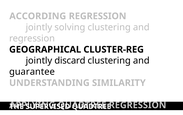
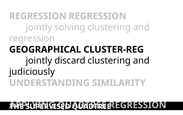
ACCORDING: ACCORDING -> REGRESSION (38, 16)
guarantee: guarantee -> judiciously (32, 71)
